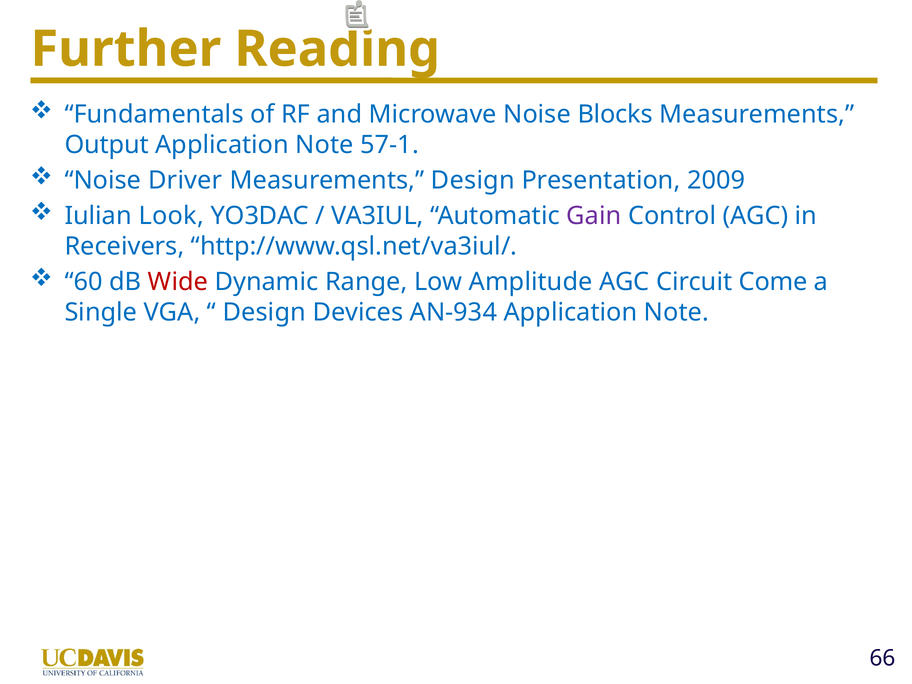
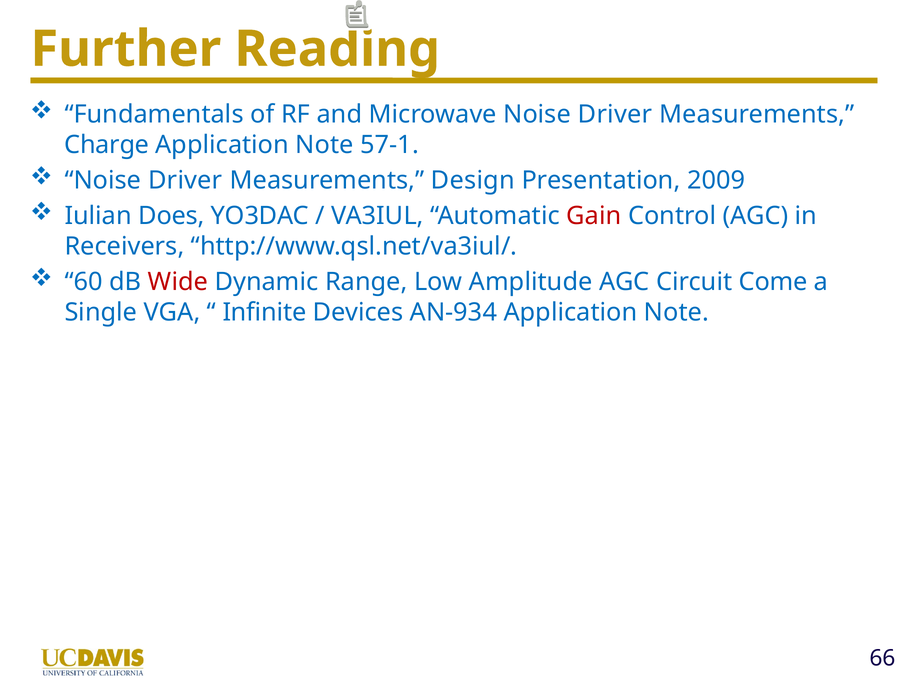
Microwave Noise Blocks: Blocks -> Driver (615, 115)
Output: Output -> Charge (107, 145)
Look: Look -> Does (172, 216)
Gain colour: purple -> red (594, 216)
Design: Design -> Infinite (264, 312)
